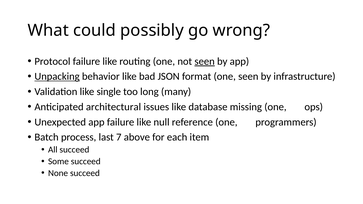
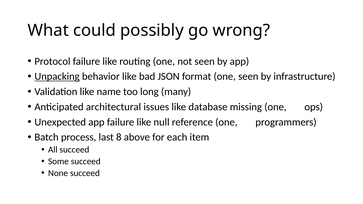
seen underline: present -> none (205, 61)
single: single -> name (109, 92)
7: 7 -> 8 (119, 137)
